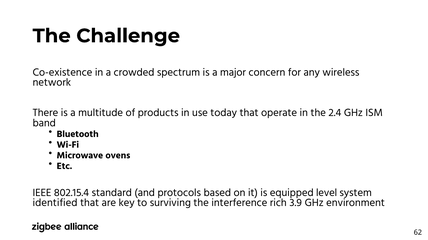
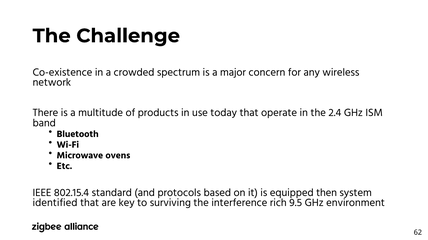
level: level -> then (327, 193)
3.9: 3.9 -> 9.5 (296, 203)
